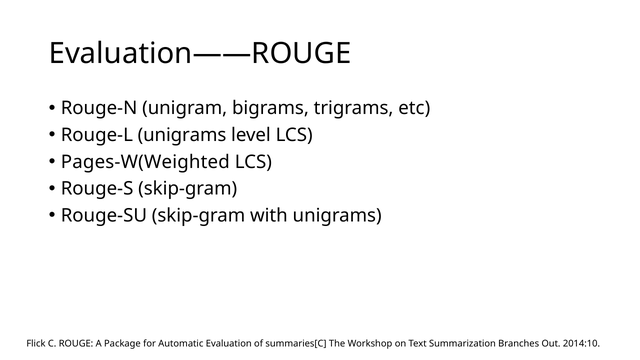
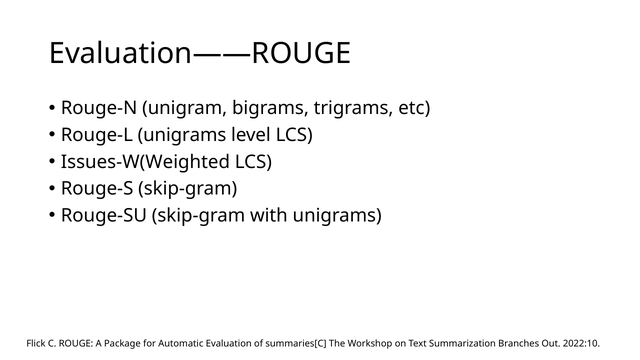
Pages-W(Weighted: Pages-W(Weighted -> Issues-W(Weighted (145, 162)
2014:10: 2014:10 -> 2022:10 (581, 344)
